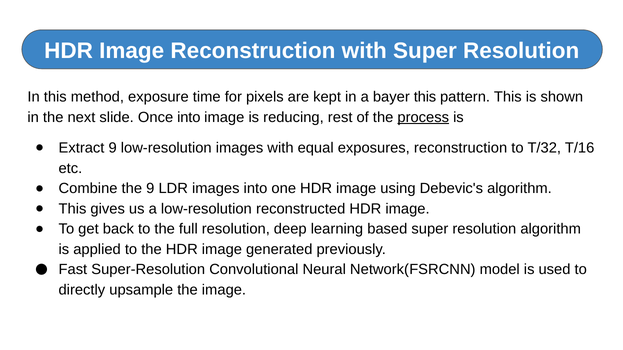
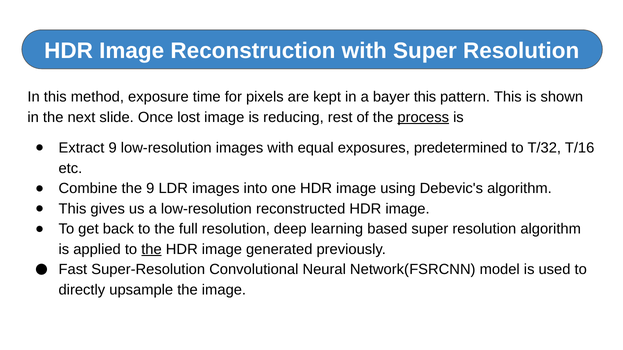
Once into: into -> lost (189, 118)
exposures reconstruction: reconstruction -> predetermined (461, 148)
the underline: none -> present (152, 250)
